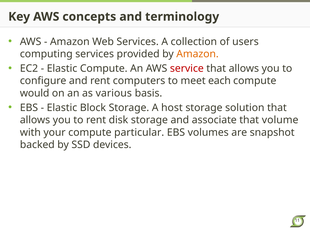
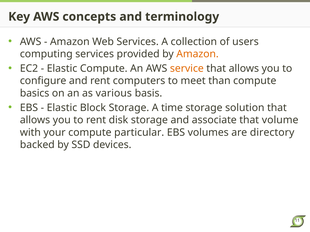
service colour: red -> orange (187, 69)
each: each -> than (219, 81)
would: would -> basics (35, 93)
host: host -> time (172, 108)
snapshot: snapshot -> directory (272, 133)
